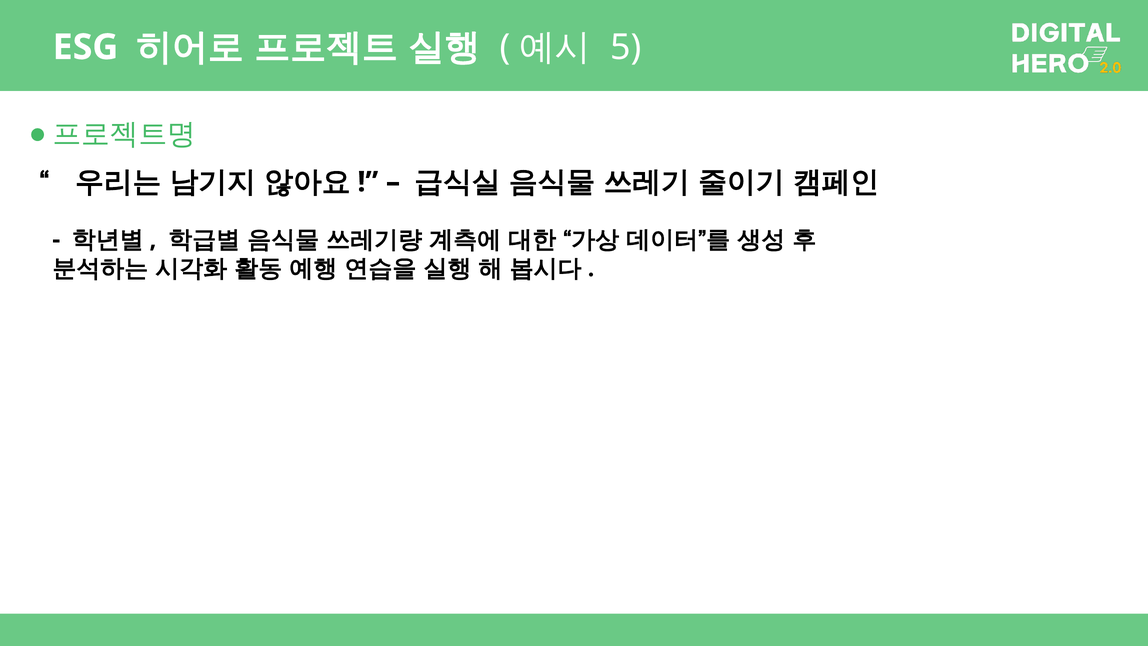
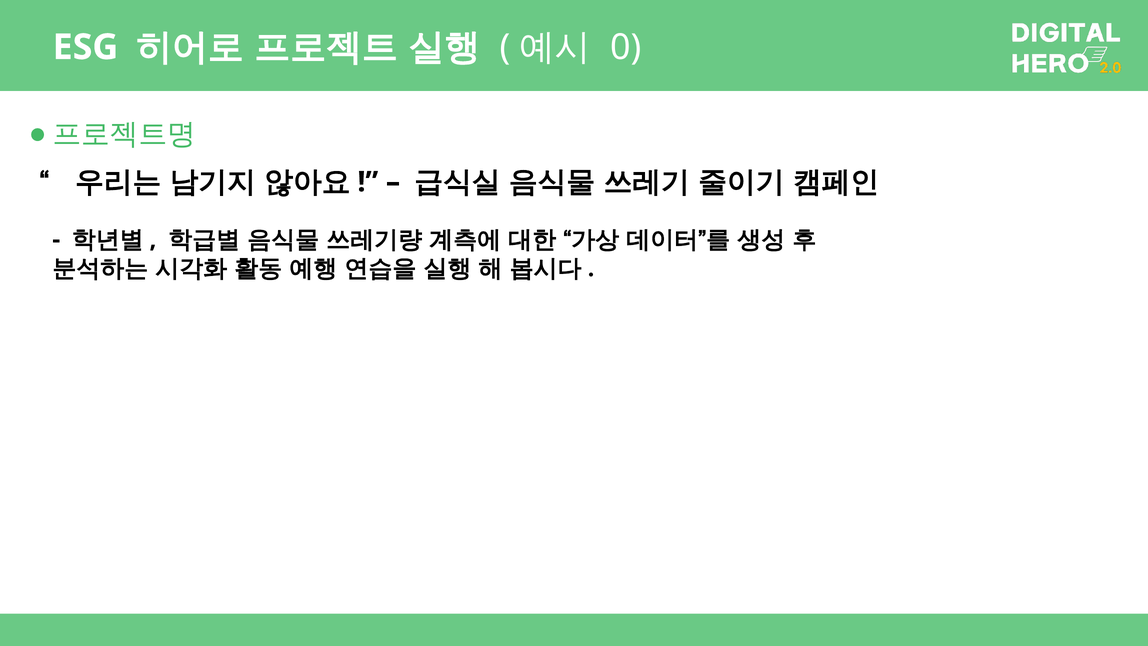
5: 5 -> 0 (626, 47)
